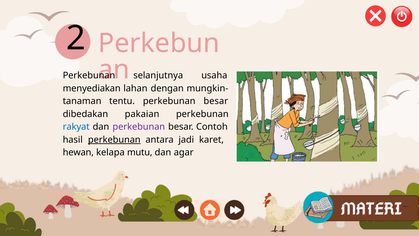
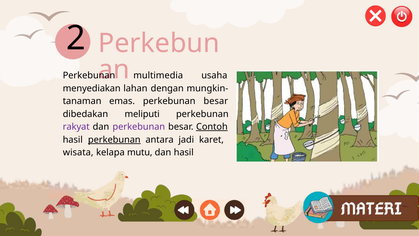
selanjutnya: selanjutnya -> multimedia (158, 75)
tentu: tentu -> emas (122, 101)
pakaian: pakaian -> meliputi (142, 114)
rakyat colour: blue -> purple (76, 127)
Contoh underline: none -> present (212, 127)
hewan: hewan -> wisata (78, 152)
dan agar: agar -> hasil (184, 152)
